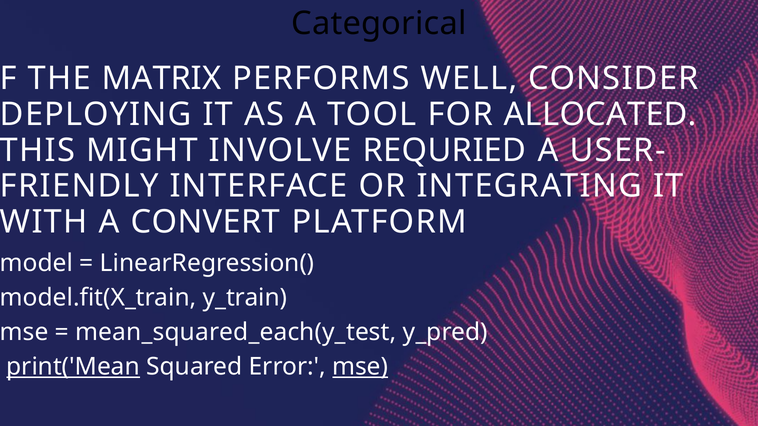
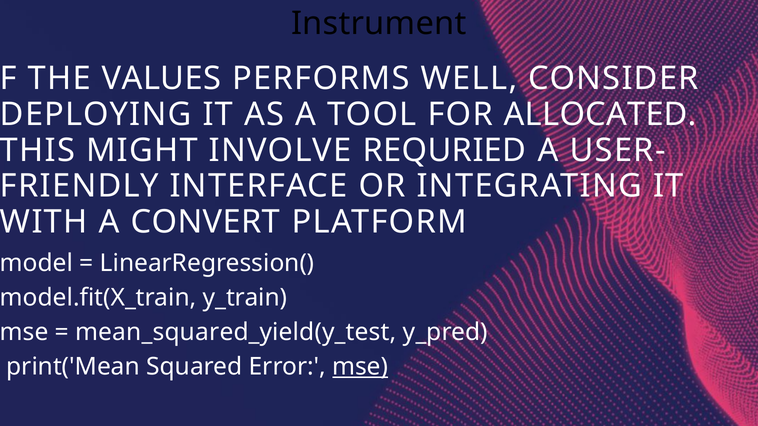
Categorical: Categorical -> Instrument (379, 24)
MATRIX: MATRIX -> VALUES (161, 79)
mean_squared_each(y_test: mean_squared_each(y_test -> mean_squared_yield(y_test (236, 332)
print('Mean underline: present -> none (73, 367)
